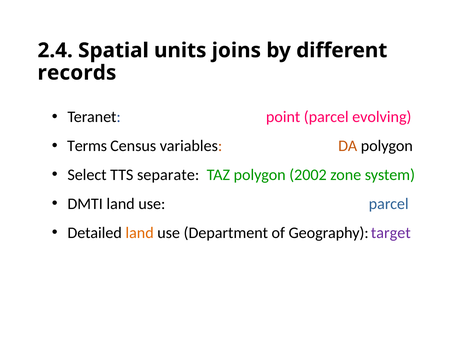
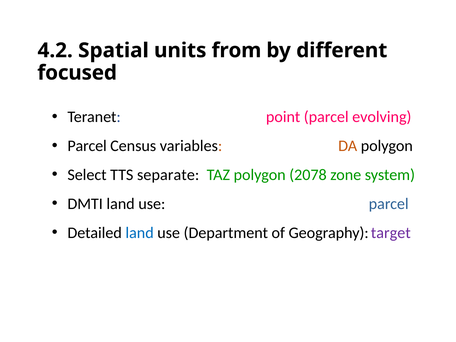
2.4: 2.4 -> 4.2 (55, 50)
joins: joins -> from (236, 50)
records: records -> focused (77, 73)
Terms: Terms -> Parcel (87, 146)
2002: 2002 -> 2078 (308, 175)
land colour: orange -> blue (140, 233)
